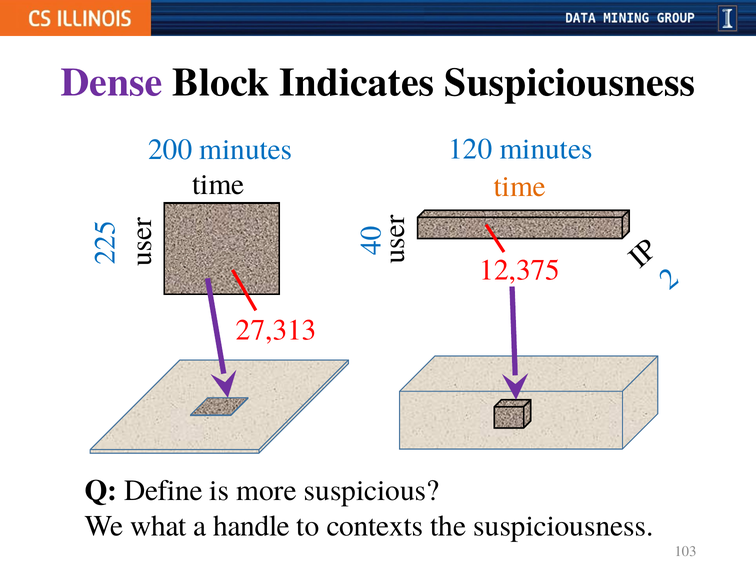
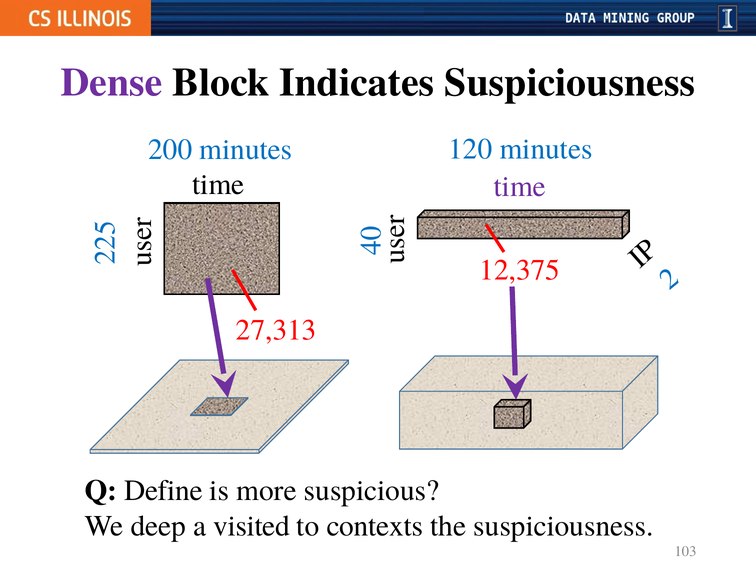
time colour: orange -> purple (520, 187)
what: what -> deep (158, 526)
handle: handle -> visited (252, 526)
